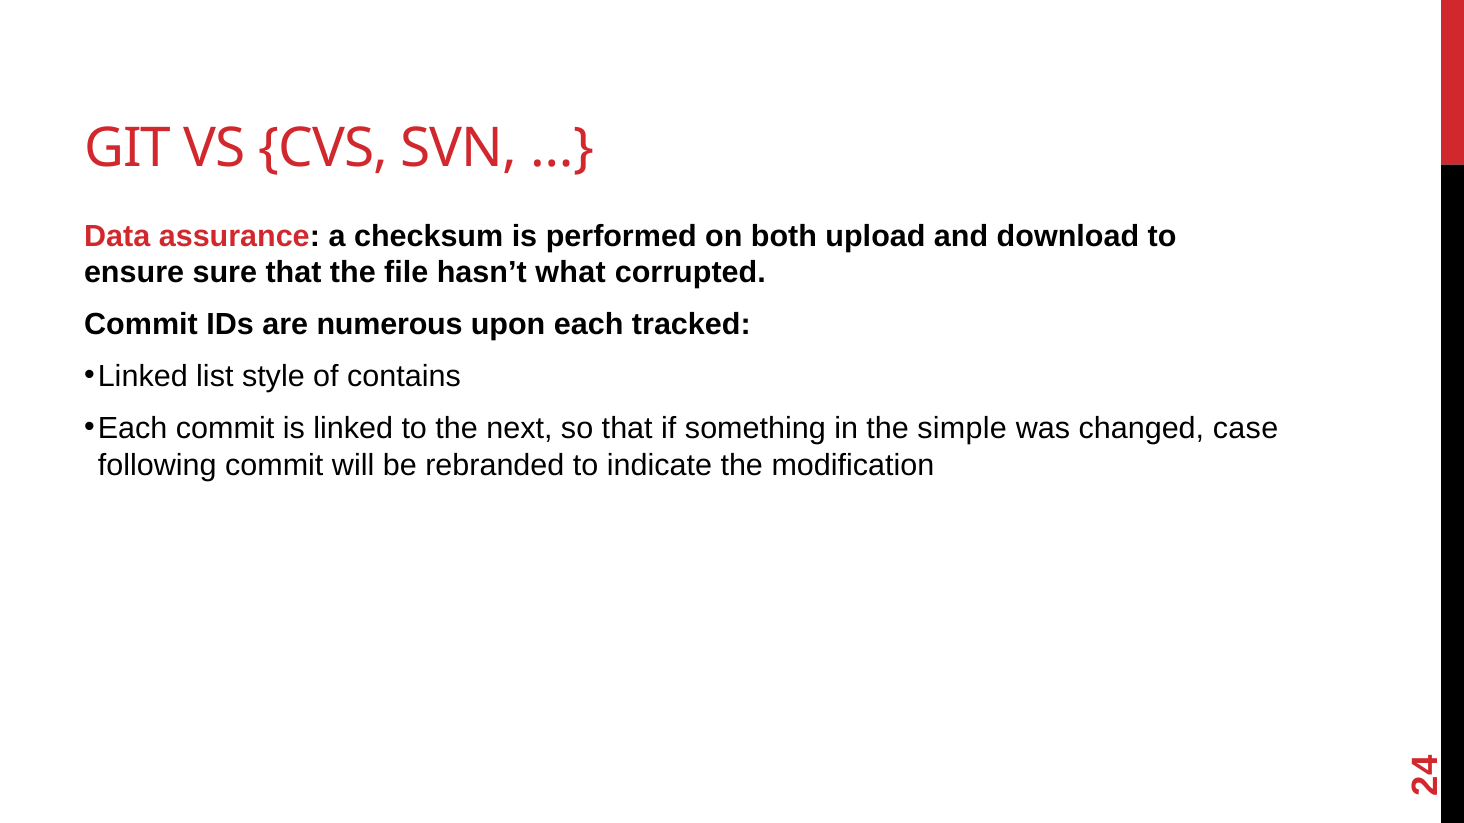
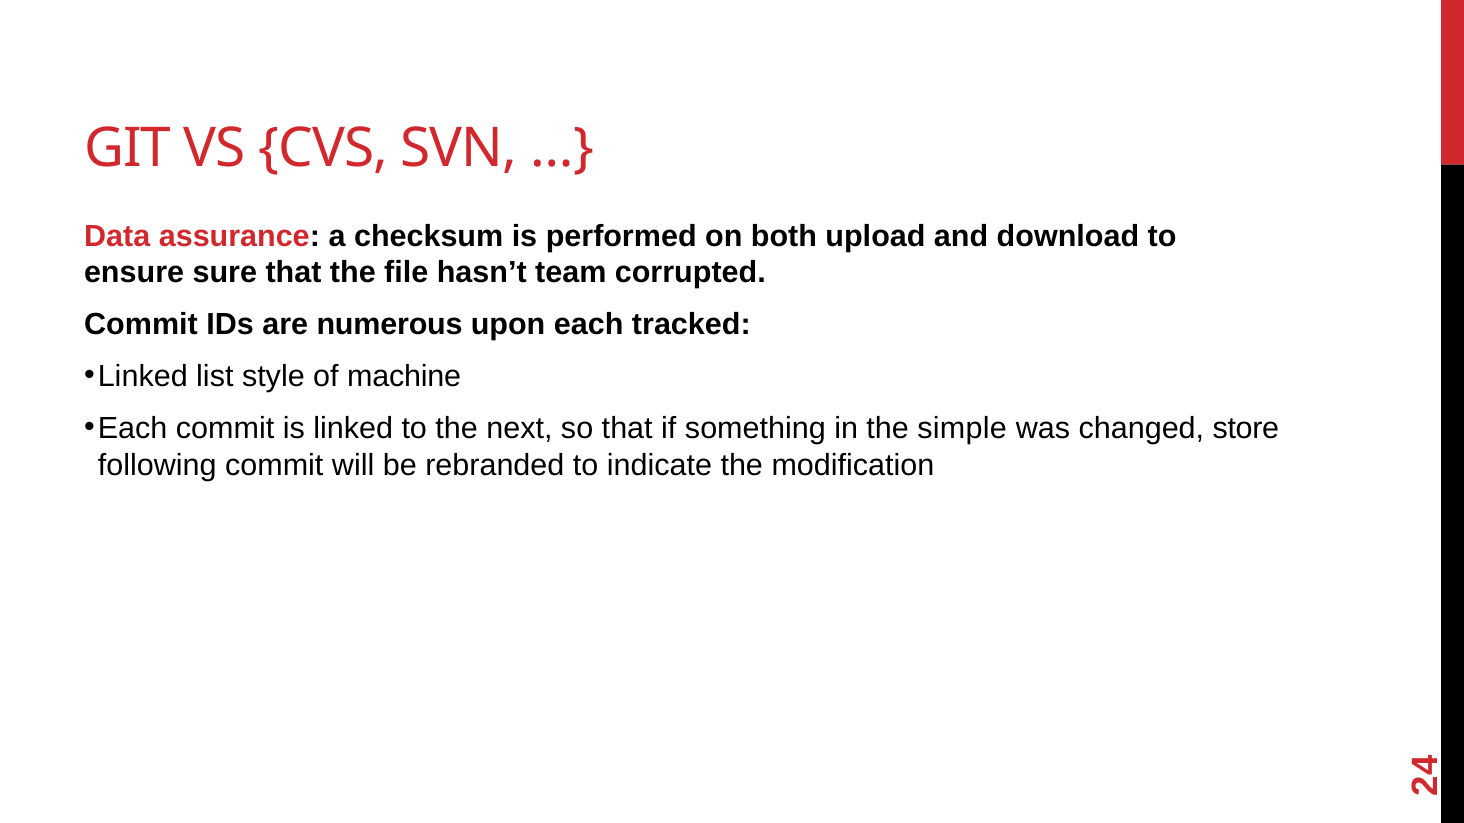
what: what -> team (571, 273)
contains: contains -> machine (404, 377)
case: case -> store (1246, 429)
